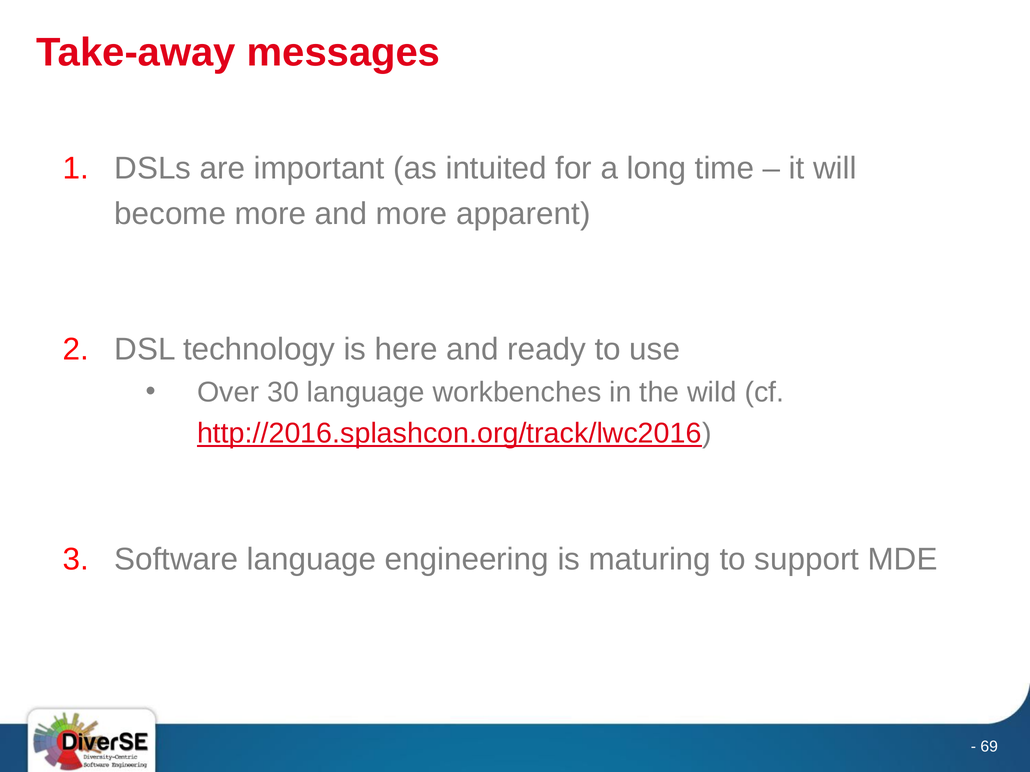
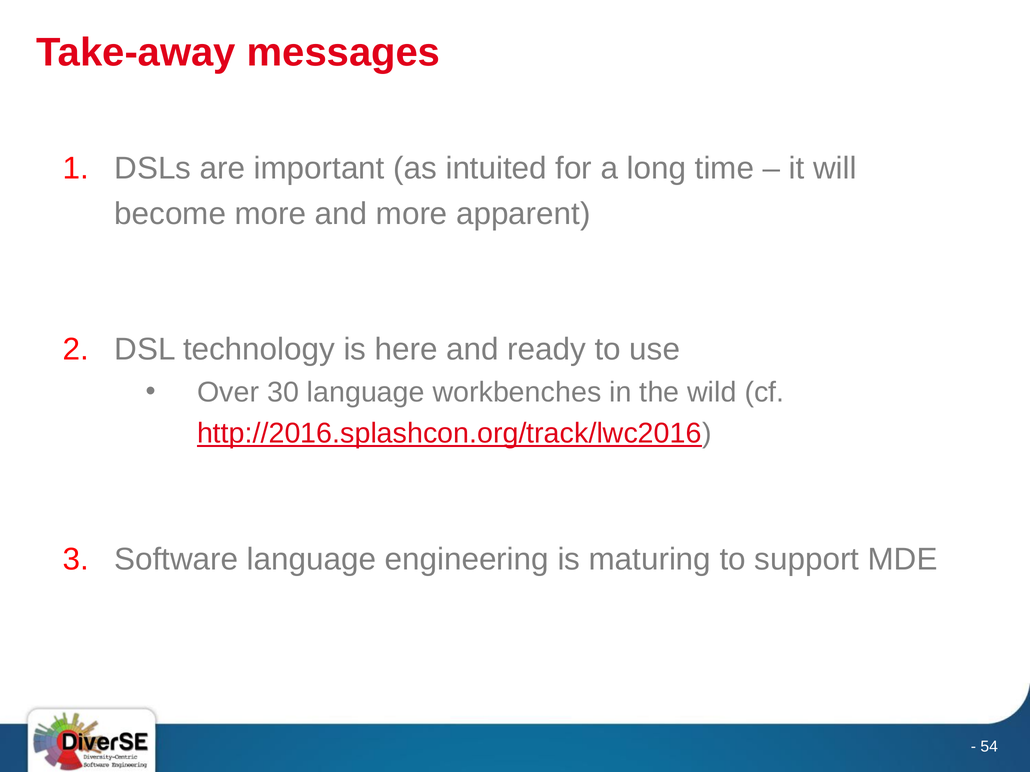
69: 69 -> 54 (989, 747)
